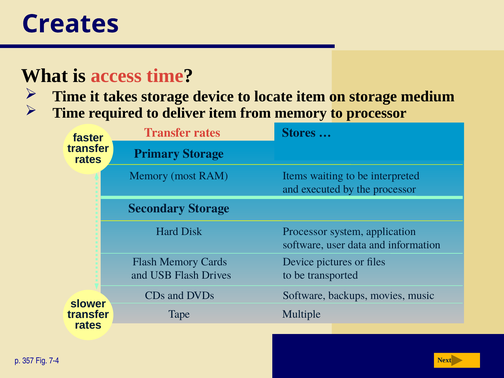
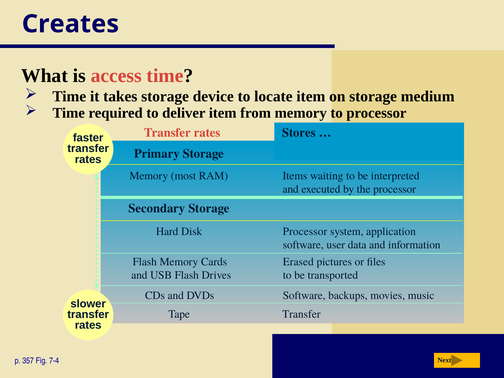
Device: Device -> Erased (298, 262)
Multiple: Multiple -> Transfer (301, 314)
